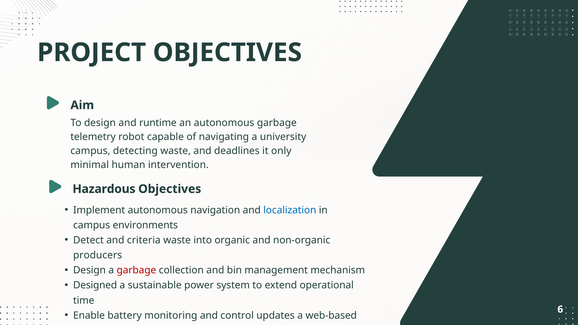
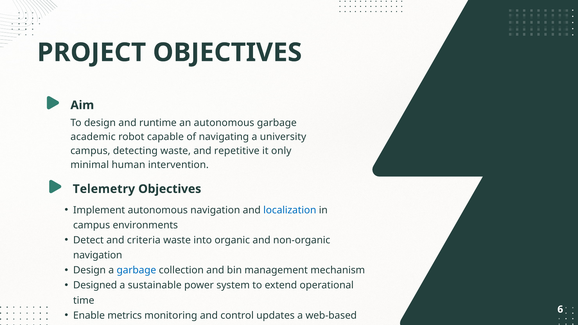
telemetry: telemetry -> academic (93, 137)
deadlines: deadlines -> repetitive (237, 151)
Hazardous: Hazardous -> Telemetry (104, 189)
producers: producers -> navigation (98, 255)
garbage colour: red -> blue (136, 270)
battery: battery -> metrics (125, 316)
